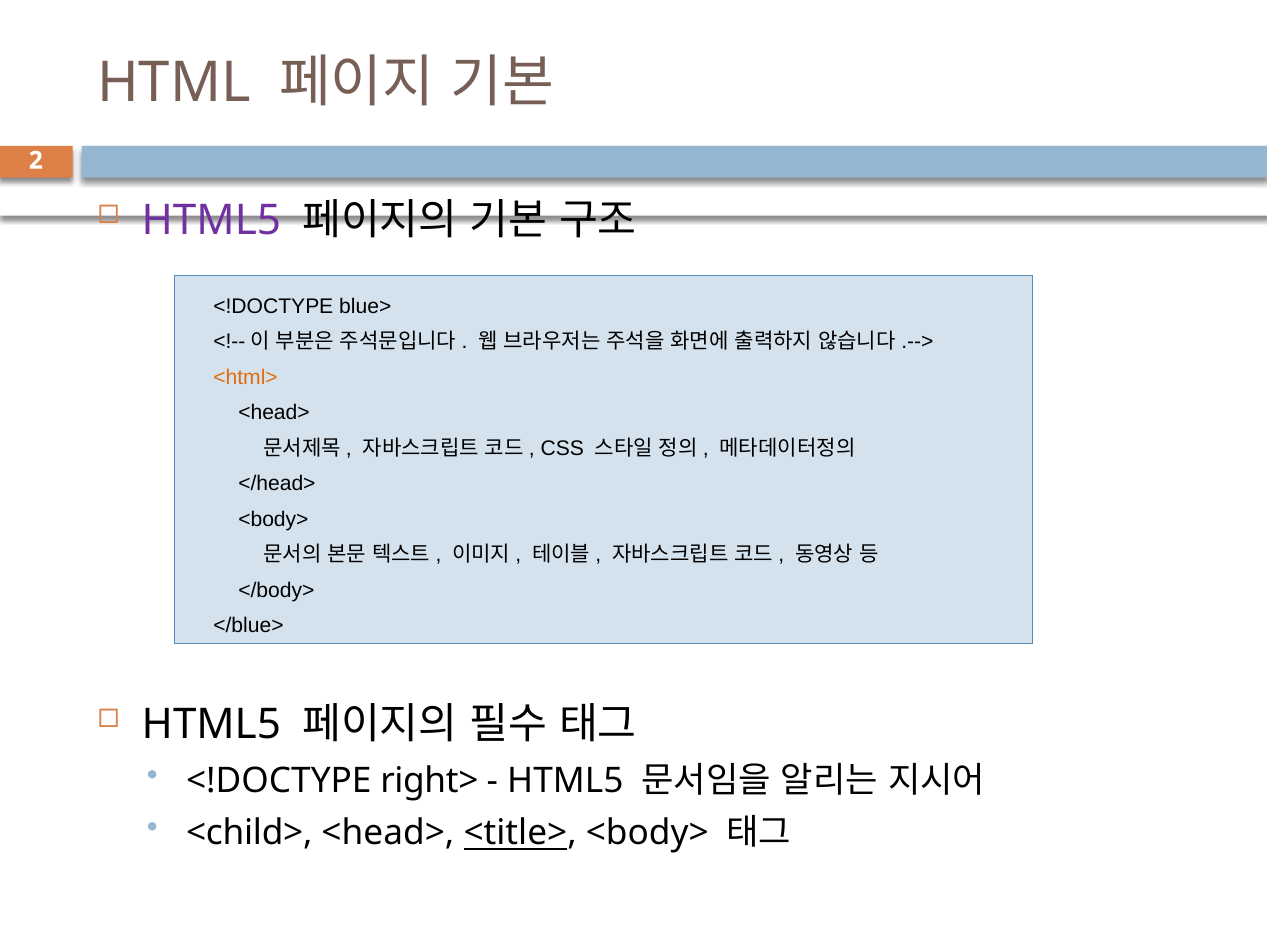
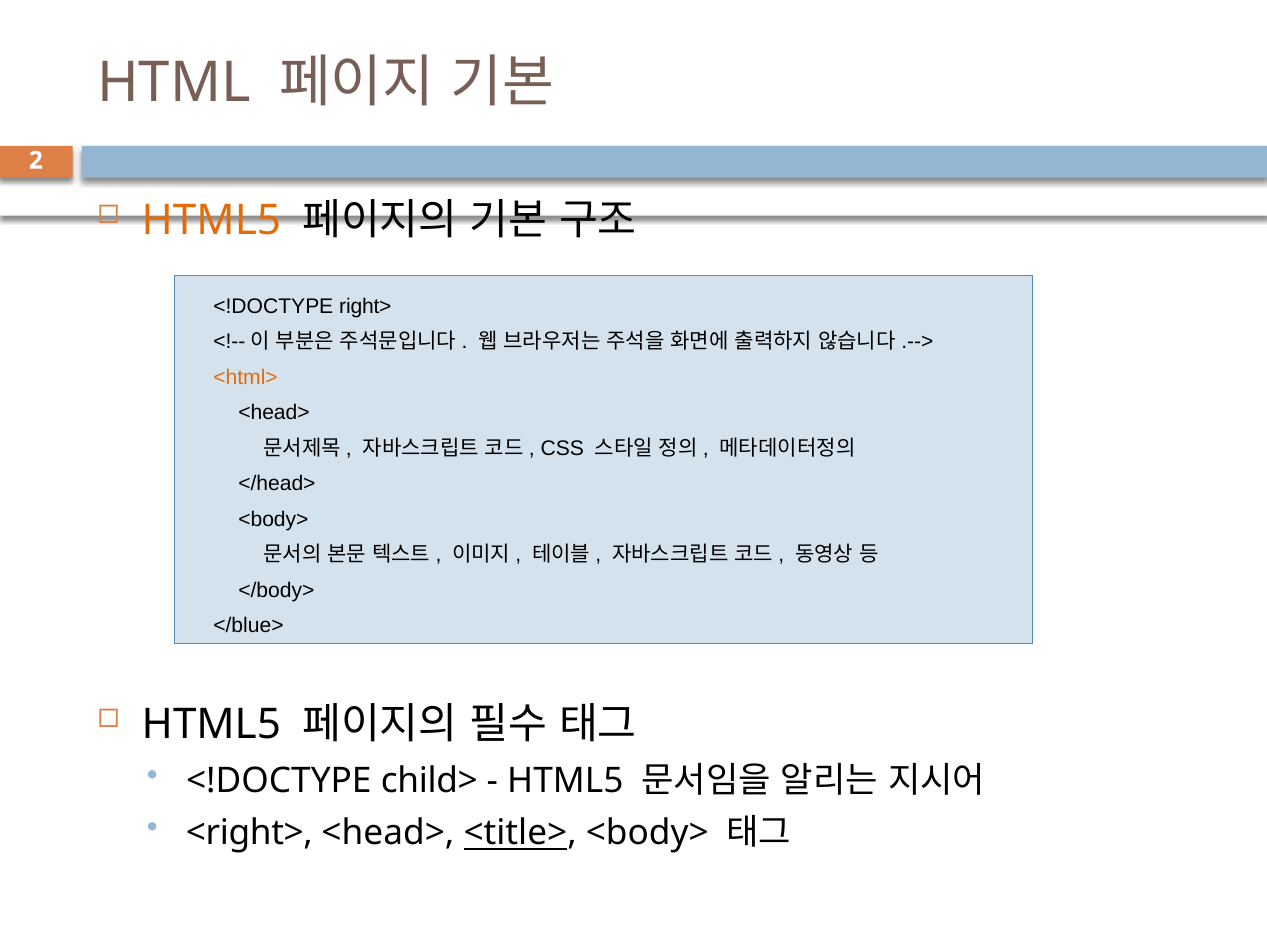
HTML5 colour: purple -> orange (211, 220)
blue>: blue> -> right> (365, 306)
right>: right> -> child> (429, 780)
<child>: <child> -> <right> (249, 832)
